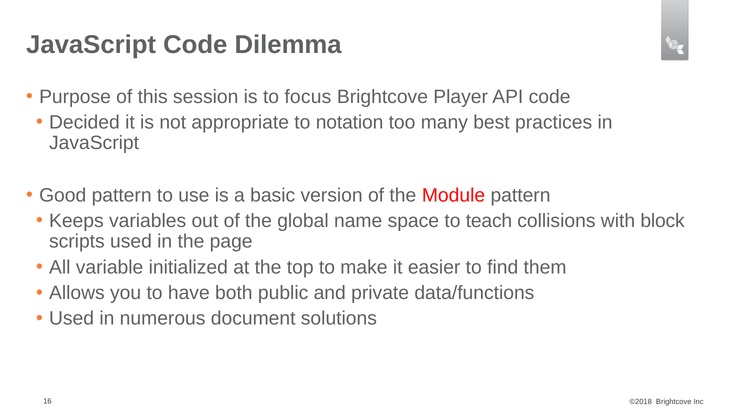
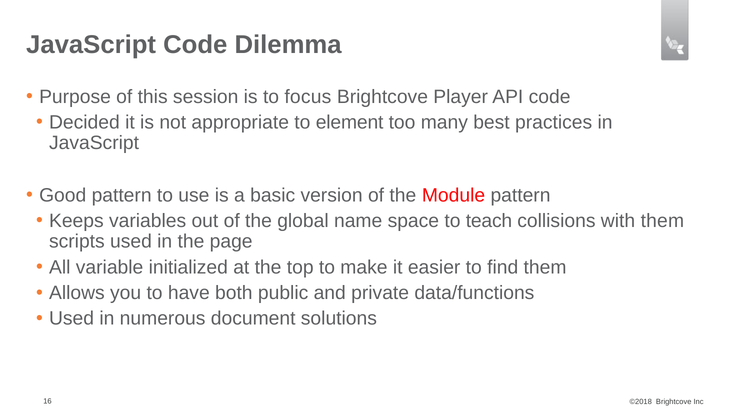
notation: notation -> element (350, 122)
with block: block -> them (662, 221)
